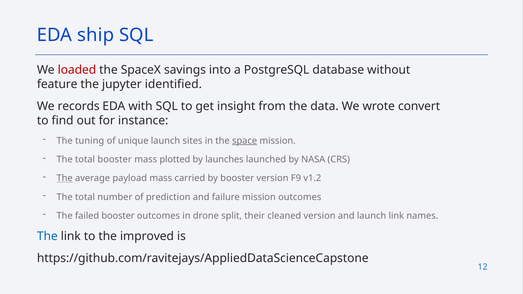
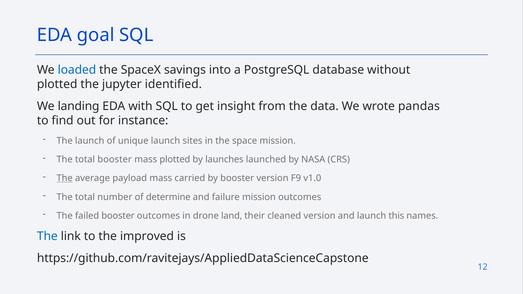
ship: ship -> goal (96, 35)
loaded colour: red -> blue (77, 70)
feature: feature -> plotted (57, 84)
records: records -> landing (79, 106)
convert: convert -> pandas (419, 106)
The tuning: tuning -> launch (90, 141)
space underline: present -> none (245, 141)
v1.2: v1.2 -> v1.0 (312, 178)
prediction: prediction -> determine (168, 197)
split: split -> land (232, 216)
launch link: link -> this (396, 216)
